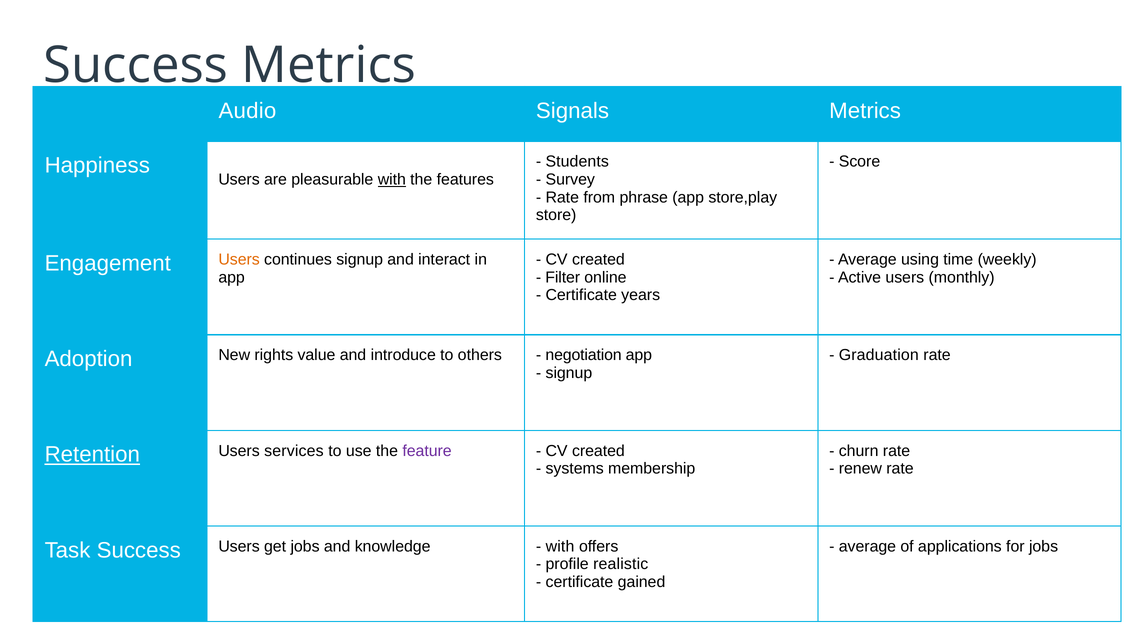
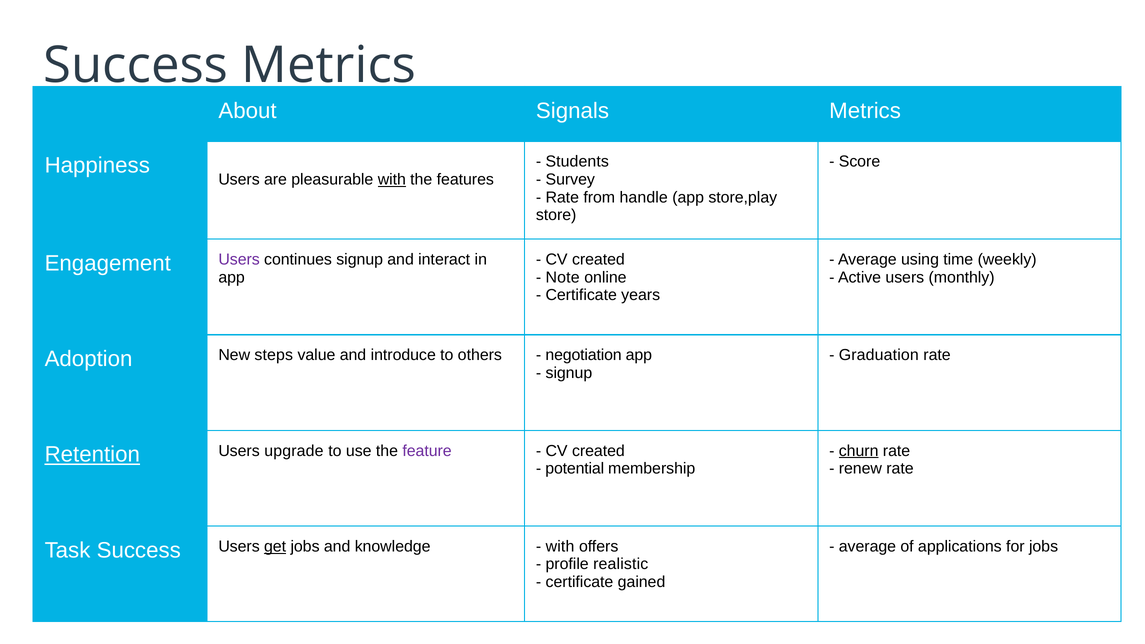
Audio: Audio -> About (248, 111)
phrase: phrase -> handle (644, 197)
Users colour: orange -> purple (239, 260)
Filter: Filter -> Note (563, 277)
rights: rights -> steps (274, 355)
churn underline: none -> present (859, 451)
services: services -> upgrade (294, 451)
systems: systems -> potential (575, 469)
get underline: none -> present (275, 547)
